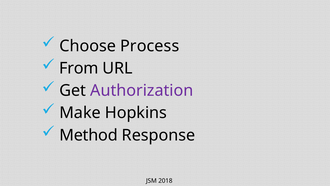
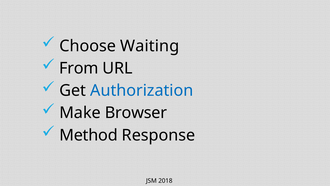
Process: Process -> Waiting (150, 46)
Authorization colour: purple -> blue (142, 90)
Hopkins: Hopkins -> Browser (136, 113)
